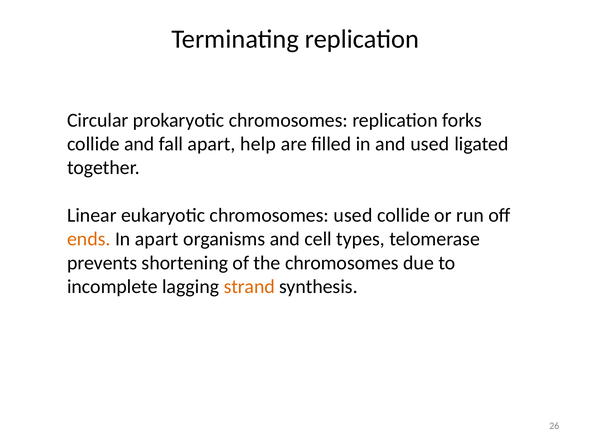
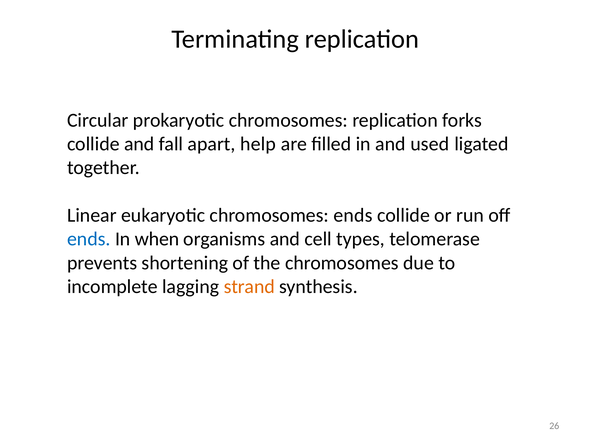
chromosomes used: used -> ends (353, 215)
ends colour: orange -> blue (89, 239)
In apart: apart -> when (157, 239)
